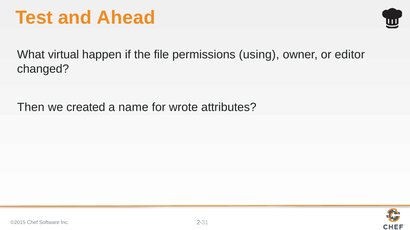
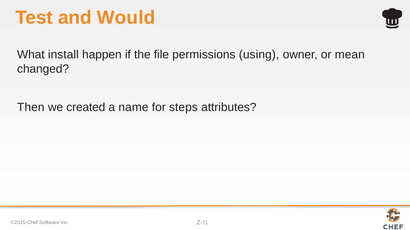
Ahead: Ahead -> Would (126, 18)
virtual: virtual -> install (63, 55)
editor: editor -> mean (350, 55)
wrote: wrote -> steps (183, 108)
